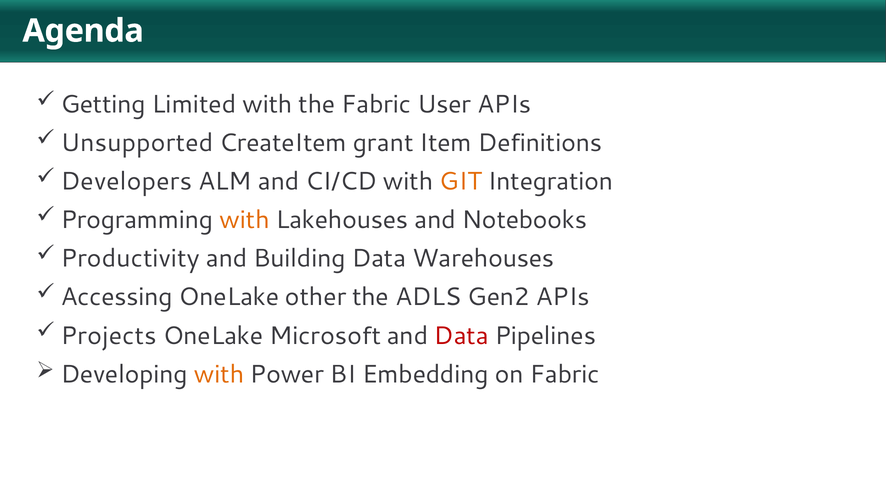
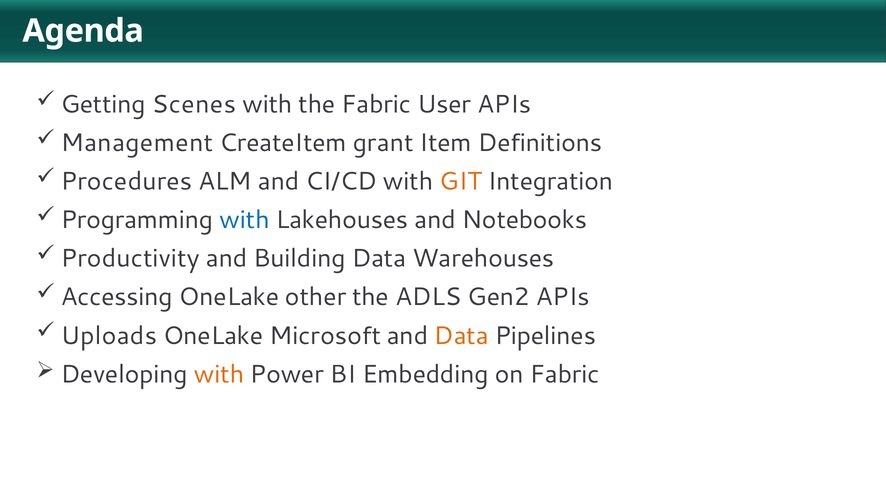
Limited: Limited -> Scenes (194, 104)
Unsupported: Unsupported -> Management (137, 143)
Developers: Developers -> Procedures (127, 182)
with colour: orange -> blue (245, 220)
Projects: Projects -> Uploads (109, 336)
Data colour: red -> orange (461, 336)
